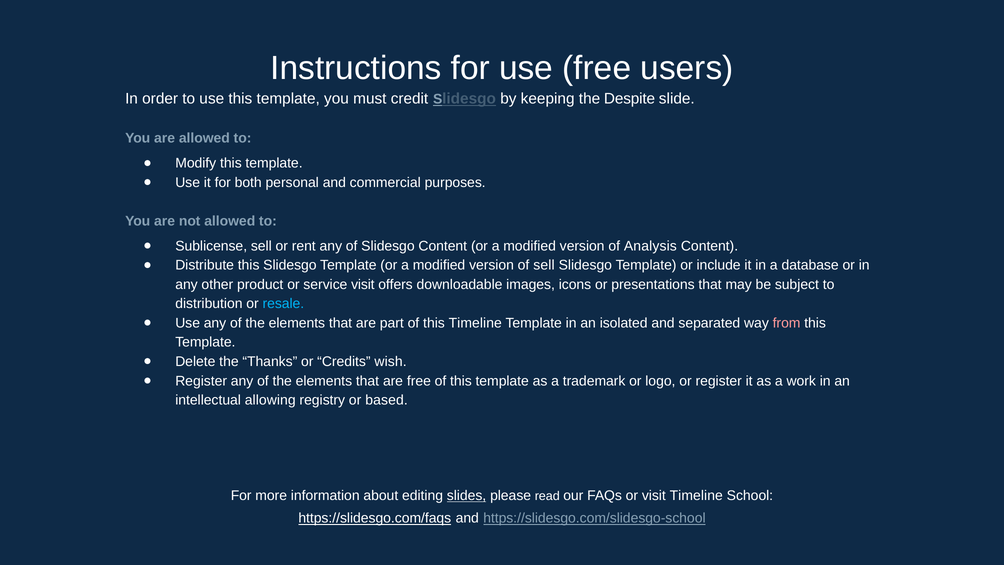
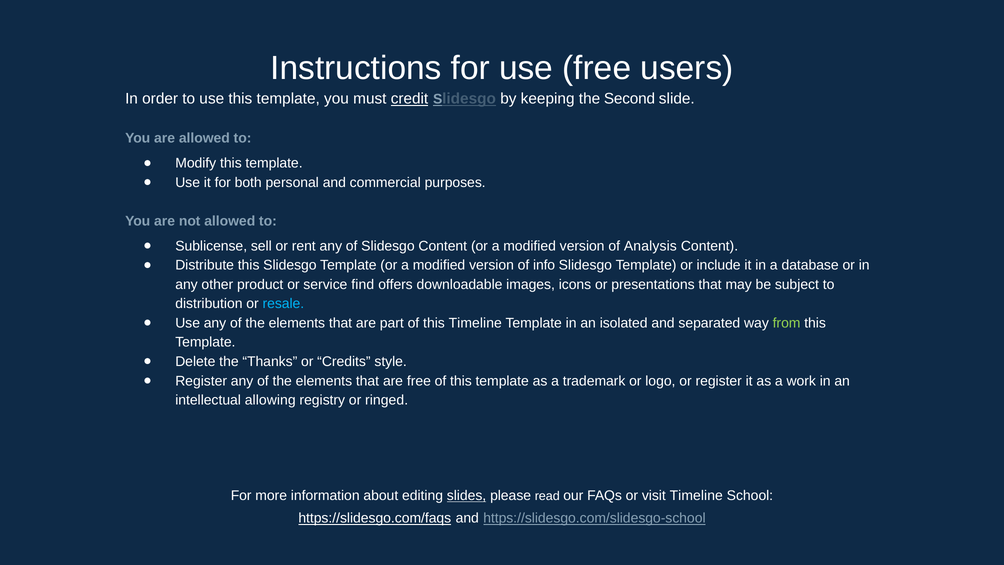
credit underline: none -> present (409, 99)
Despite: Despite -> Second (630, 99)
of sell: sell -> info (544, 265)
service visit: visit -> find (363, 285)
from colour: pink -> light green (787, 323)
wish: wish -> style (391, 362)
based: based -> ringed (387, 400)
